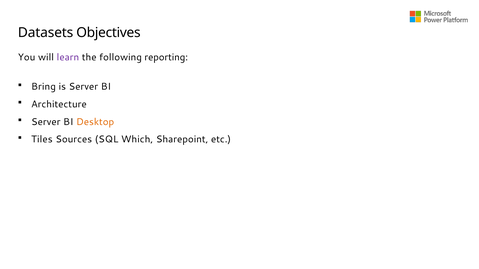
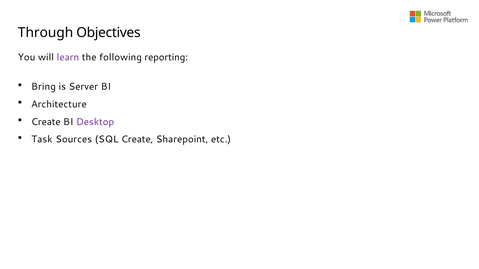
Datasets: Datasets -> Through (46, 33)
Server: Server -> Create (46, 122)
Desktop colour: orange -> purple (95, 122)
Tiles: Tiles -> Task (42, 140)
SQL Which: Which -> Create (137, 140)
